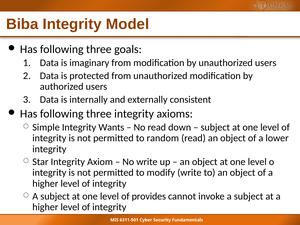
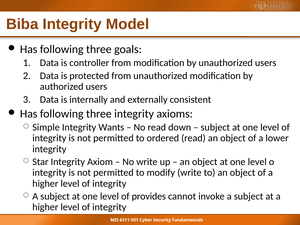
imaginary: imaginary -> controller (89, 63)
random: random -> ordered (163, 138)
